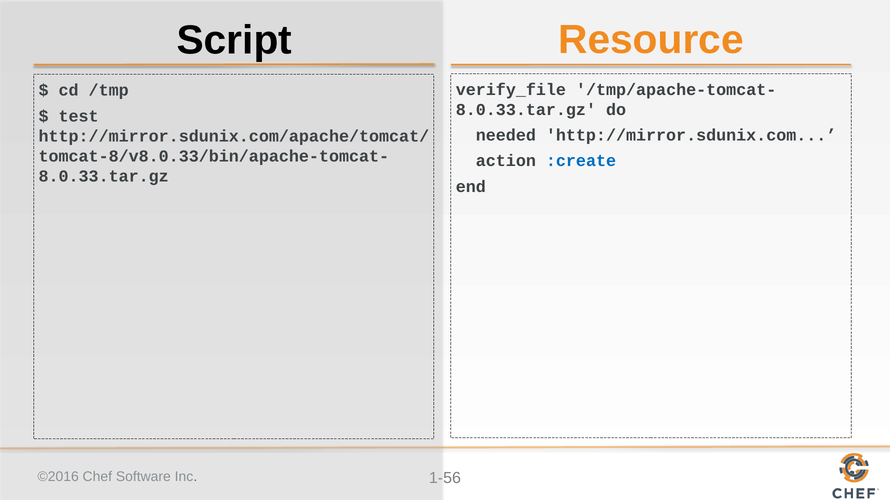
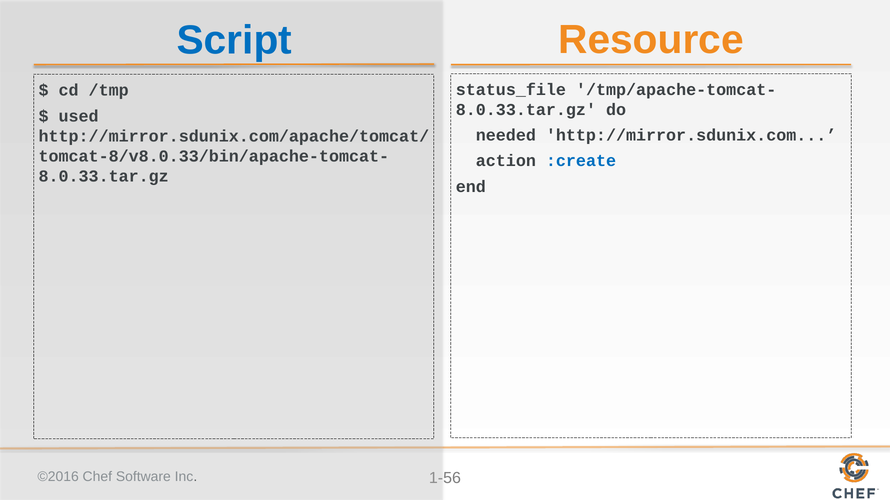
Script colour: black -> blue (234, 40)
verify_file: verify_file -> status_file (511, 90)
test: test -> used (79, 116)
